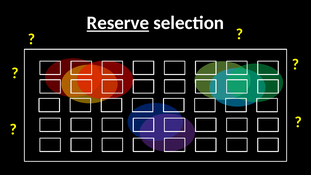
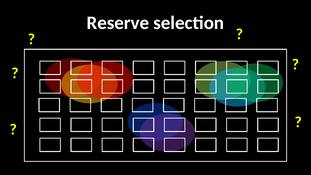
Reserve underline: present -> none (118, 23)
